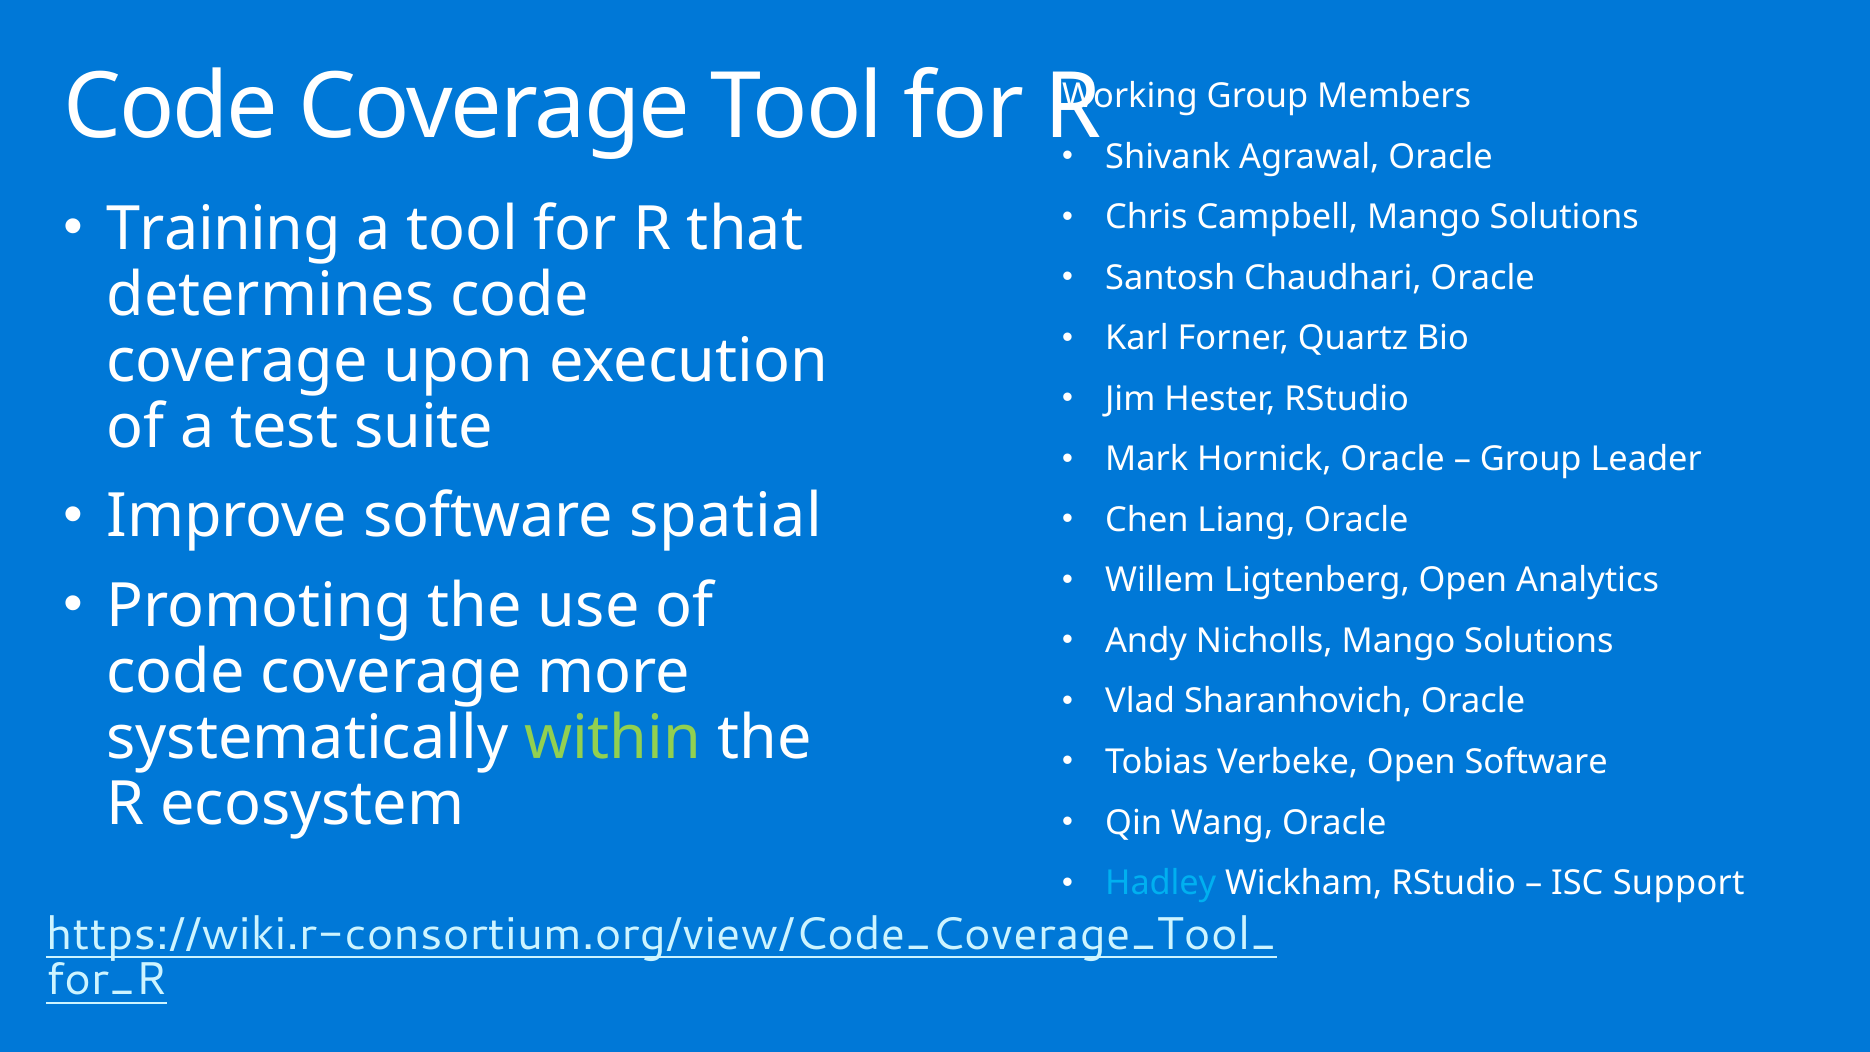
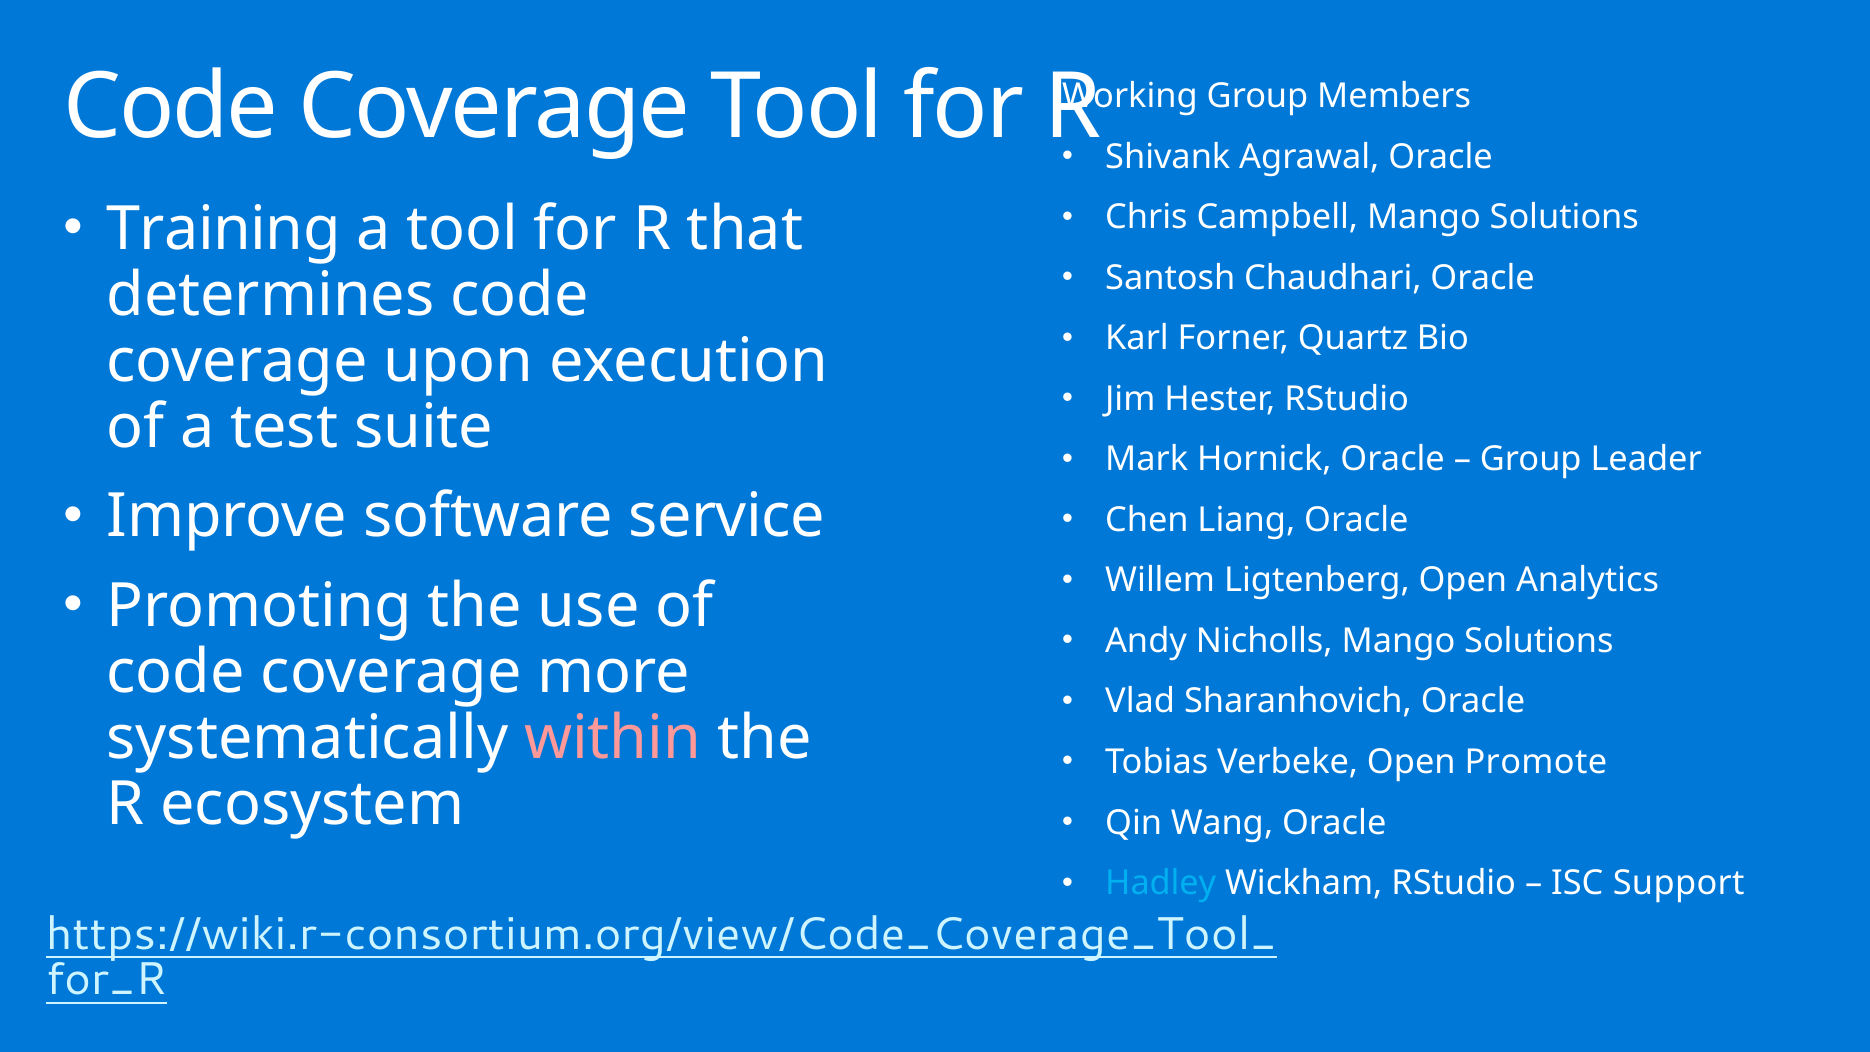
spatial: spatial -> service (727, 516)
within colour: light green -> pink (613, 738)
Open Software: Software -> Promote (1536, 762)
